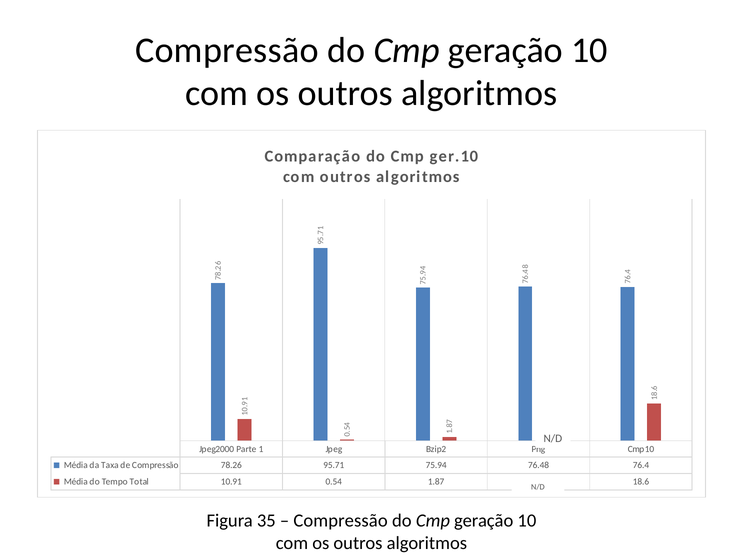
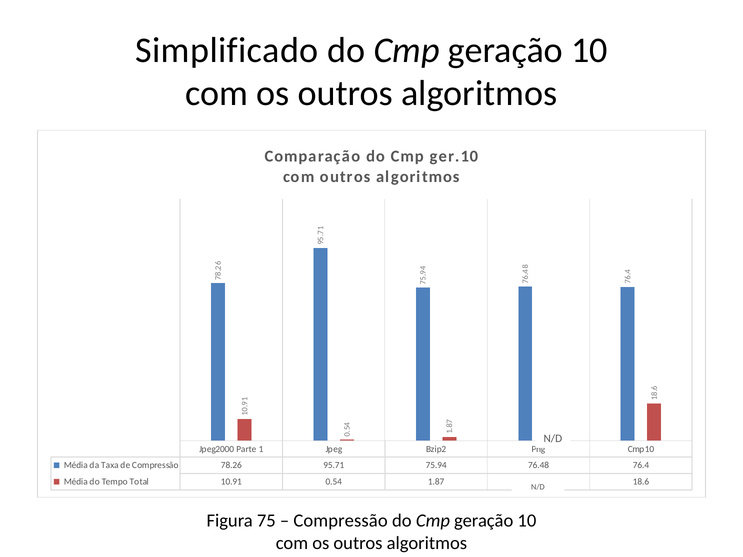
Compressão: Compressão -> Simplificado (227, 50)
35: 35 -> 75 (266, 521)
